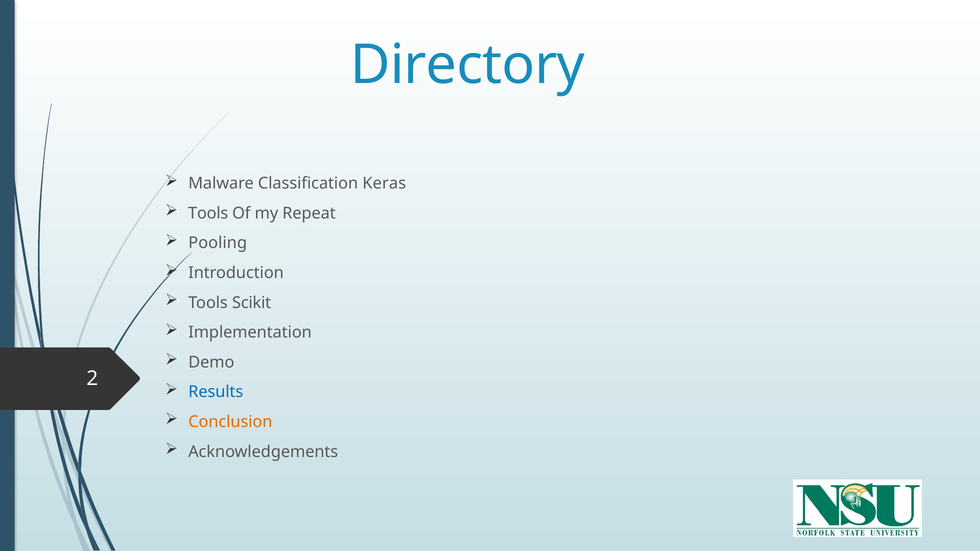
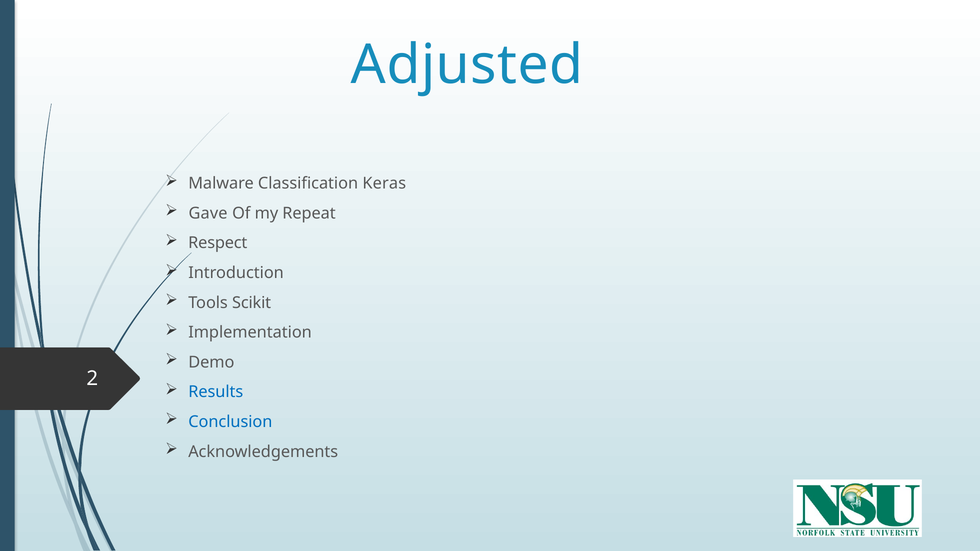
Directory: Directory -> Adjusted (467, 65)
Tools: Tools -> Gave (208, 213)
Pooling: Pooling -> Respect (218, 243)
Conclusion colour: orange -> blue (230, 422)
